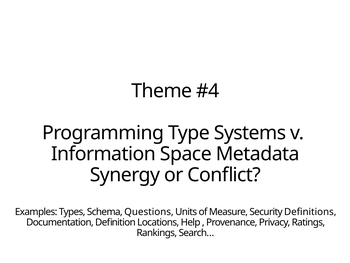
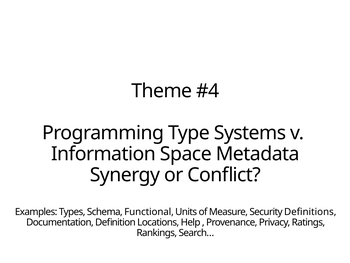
Questions: Questions -> Functional (149, 212)
